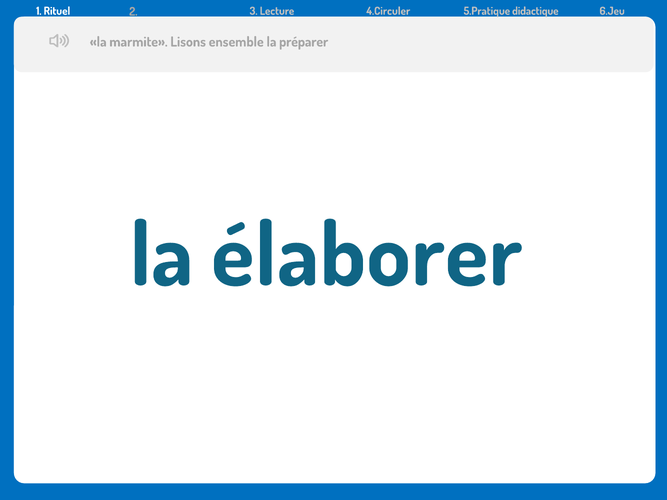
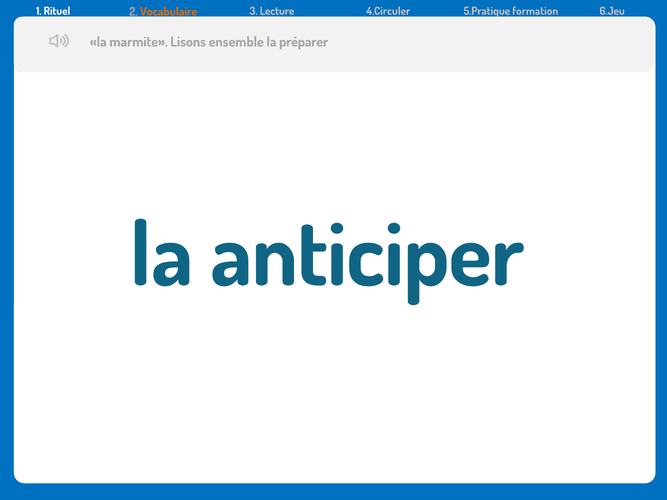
Vocabulaire colour: blue -> orange (169, 12)
didactique: didactique -> formation (535, 11)
élaborer: élaborer -> anticiper (367, 256)
